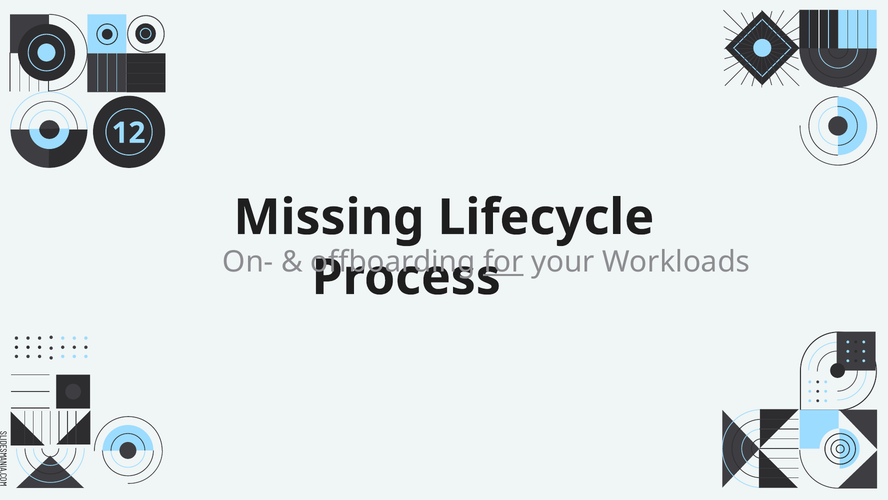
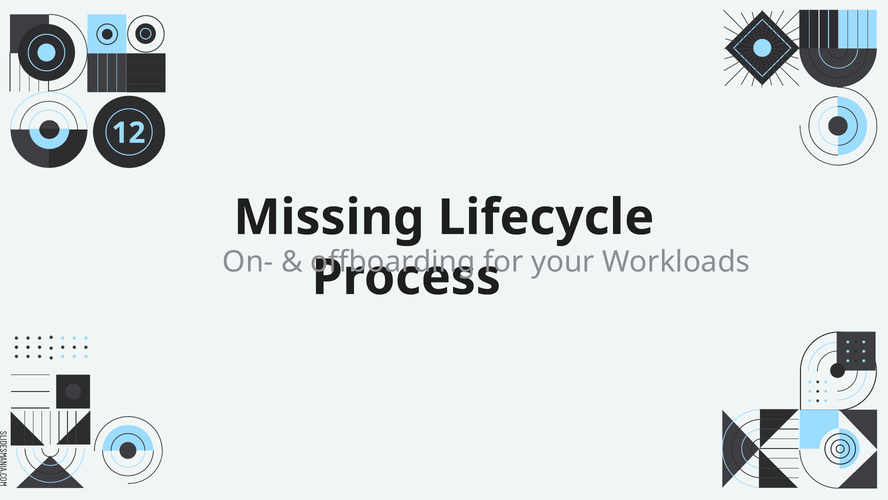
for underline: present -> none (503, 262)
